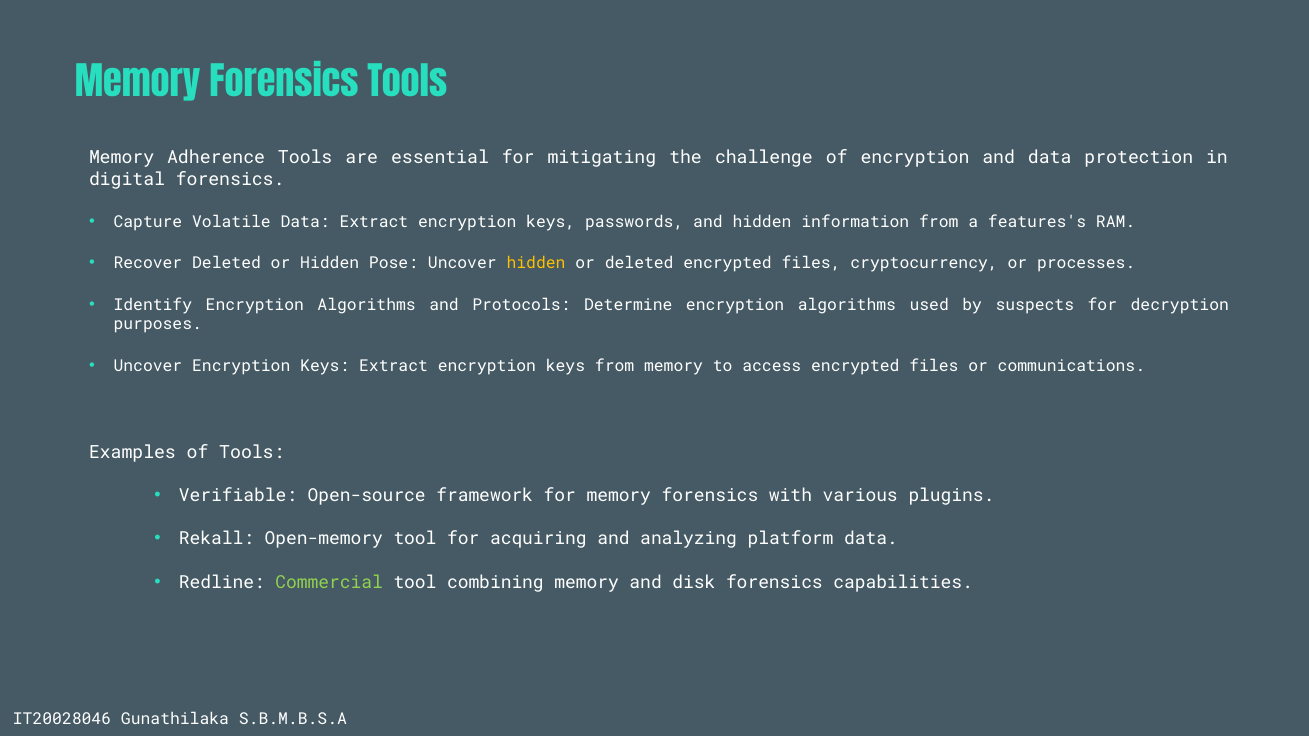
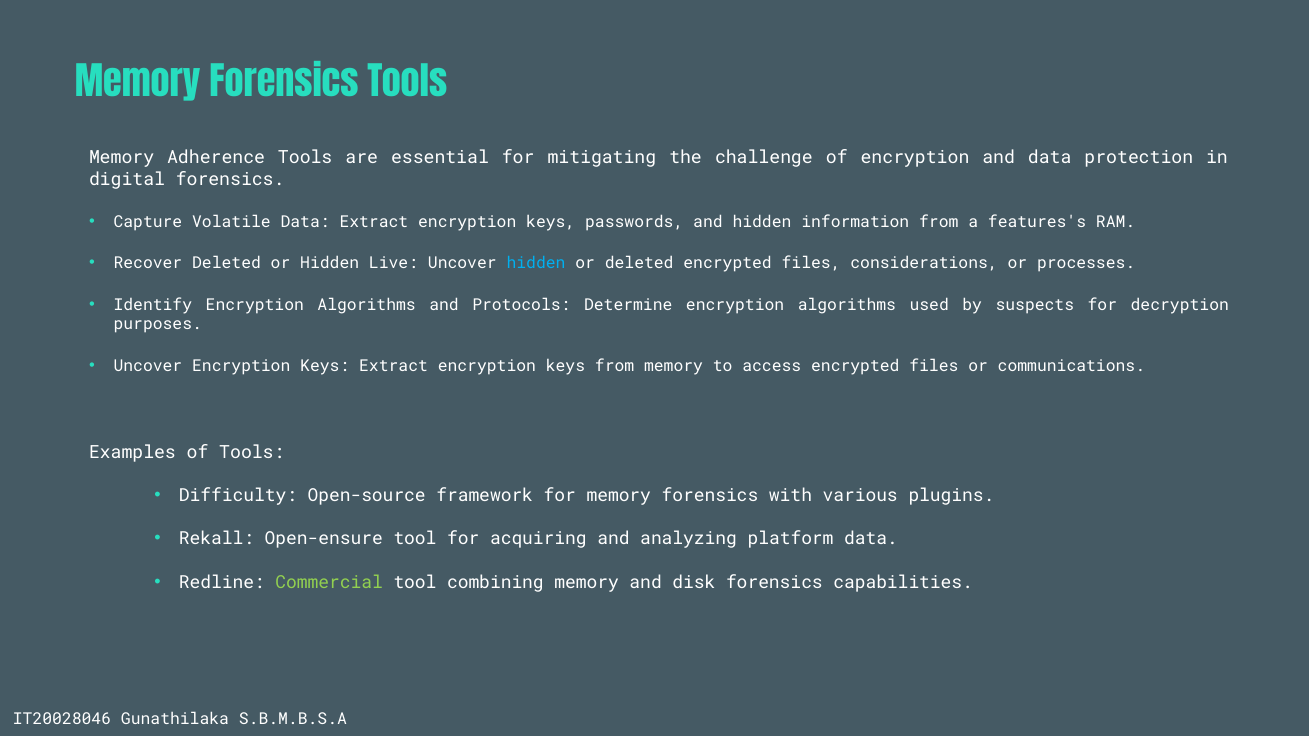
Pose: Pose -> Live (394, 263)
hidden colour: yellow -> light blue (536, 263)
cryptocurrency: cryptocurrency -> considerations (924, 263)
Verifiable: Verifiable -> Difficulty (238, 496)
Open-memory: Open-memory -> Open-ensure (324, 539)
